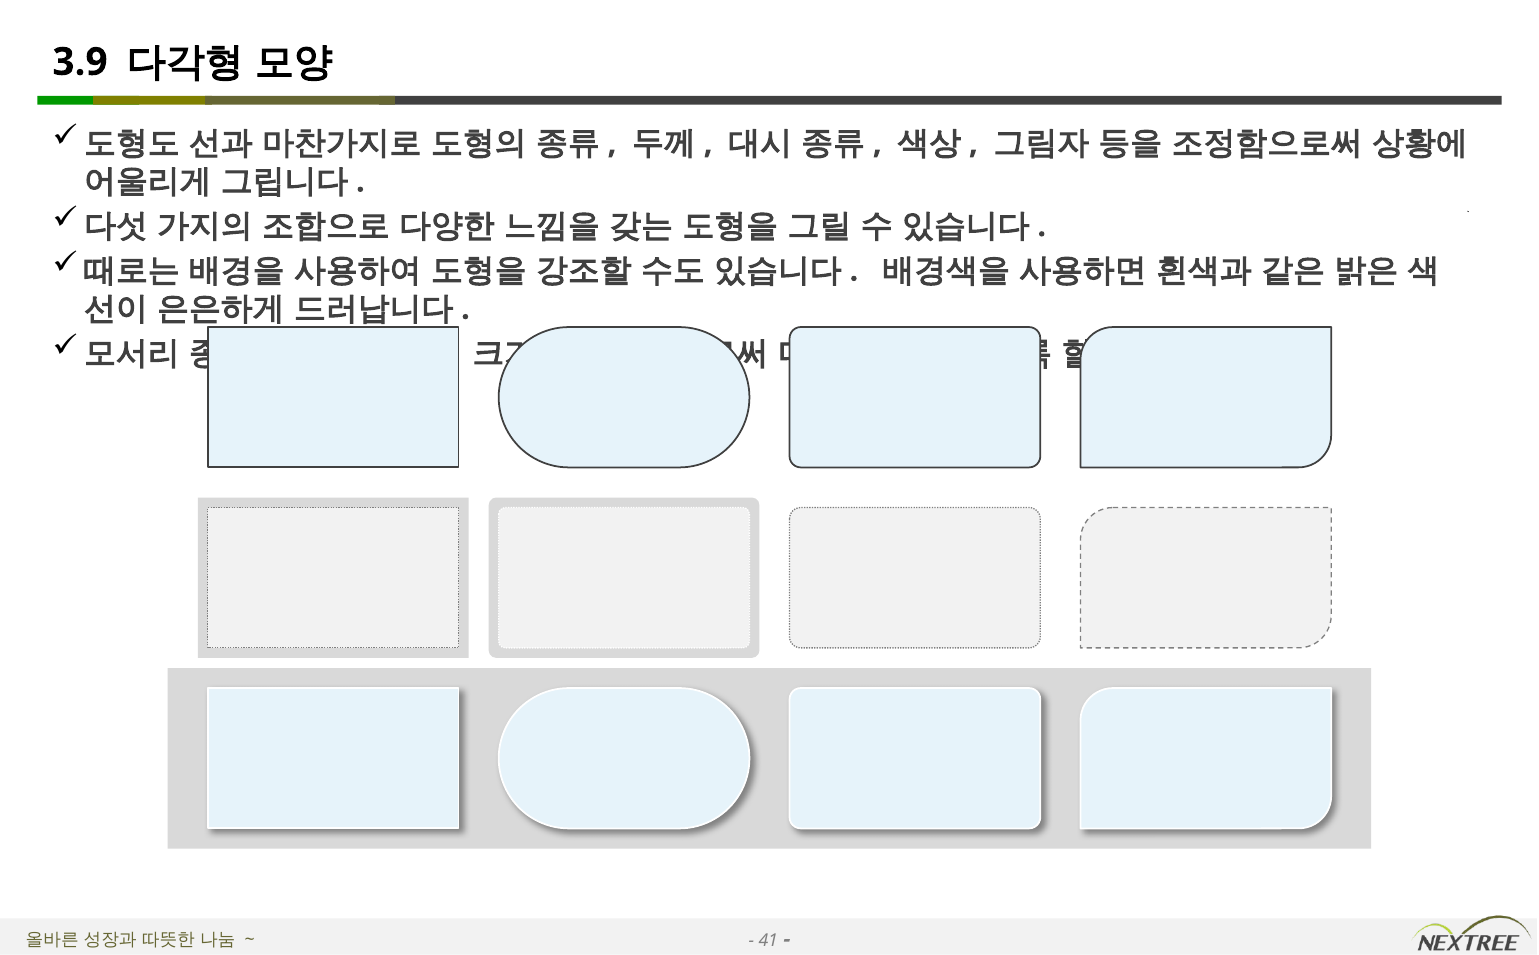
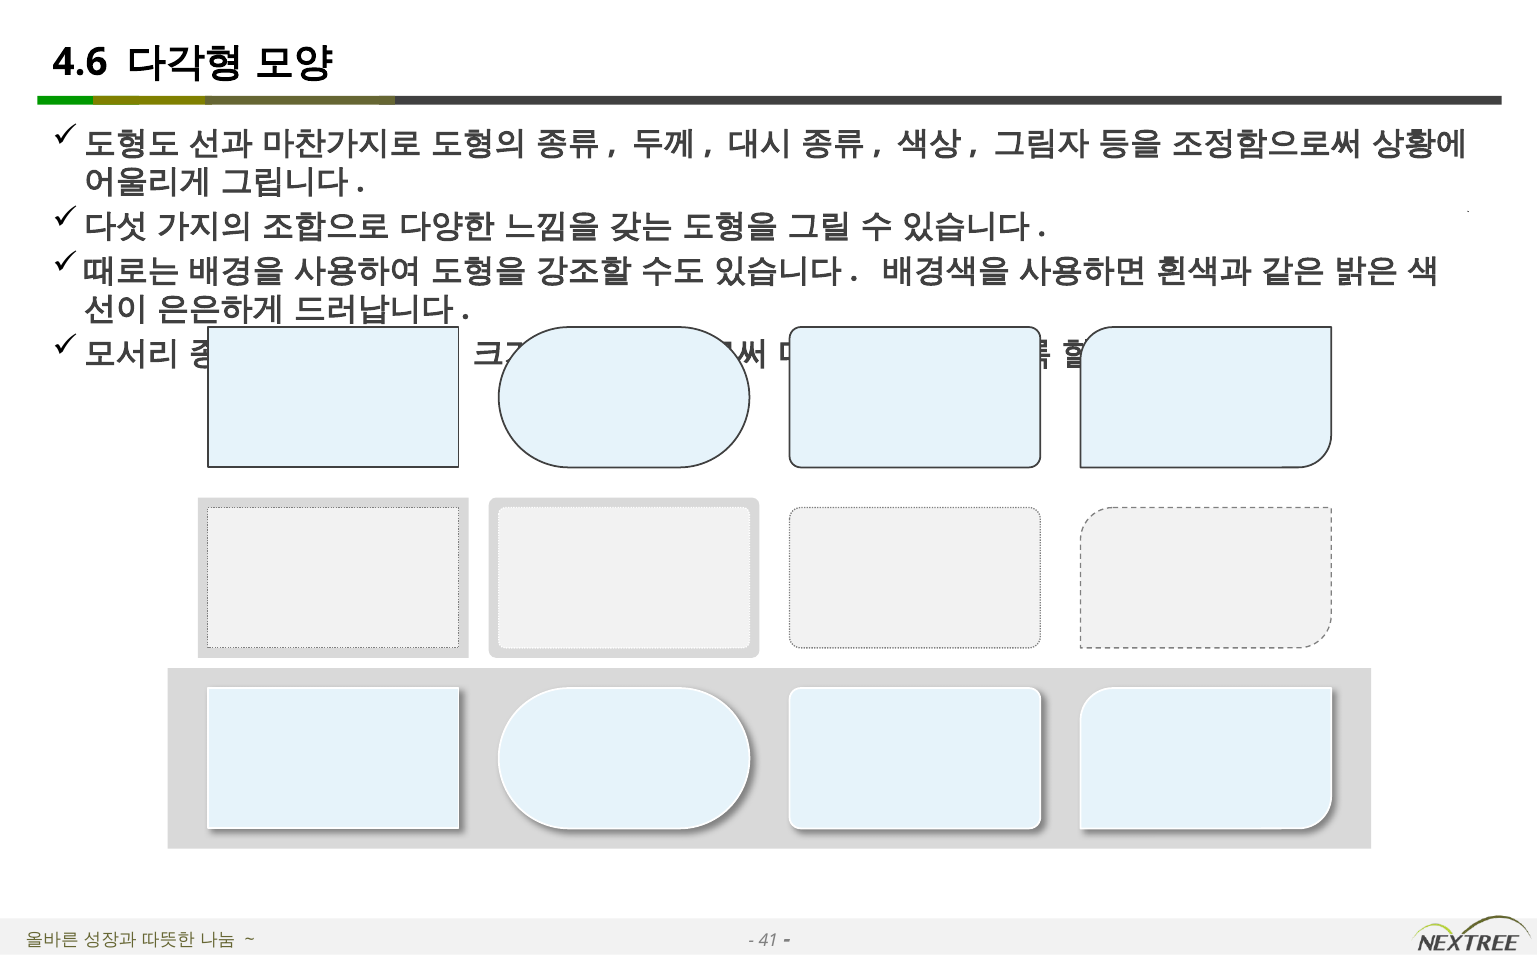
3.9: 3.9 -> 4.6 (80, 62)
